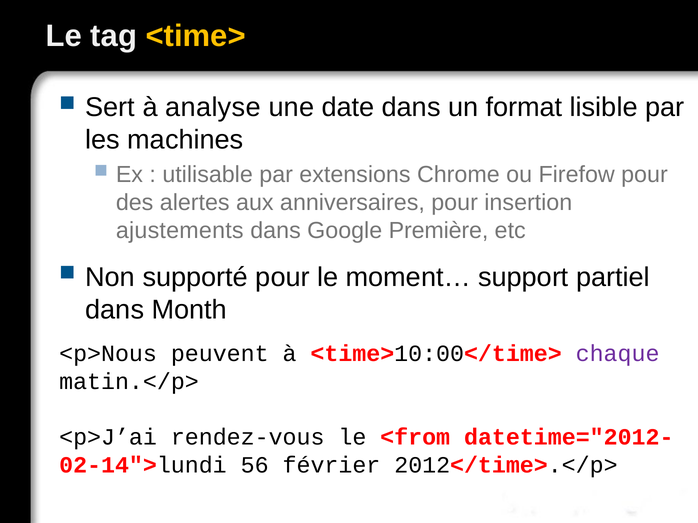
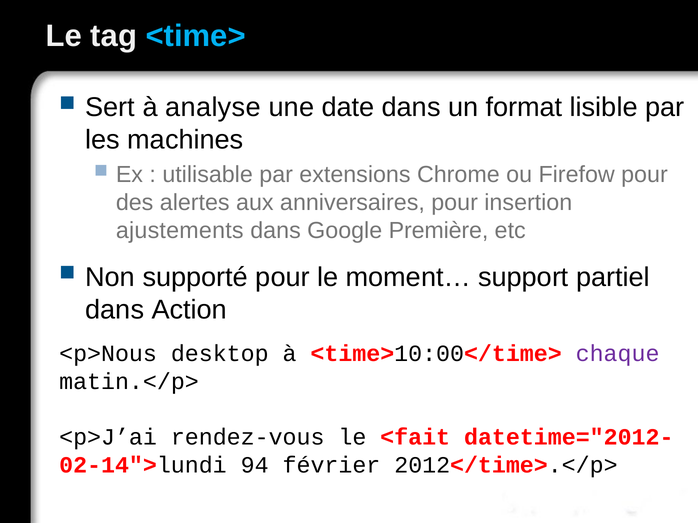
<time> colour: yellow -> light blue (196, 36)
Month: Month -> Action (189, 310)
peuvent: peuvent -> desktop (220, 354)
<from: <from -> <fait (415, 438)
56: 56 -> 94 (255, 466)
